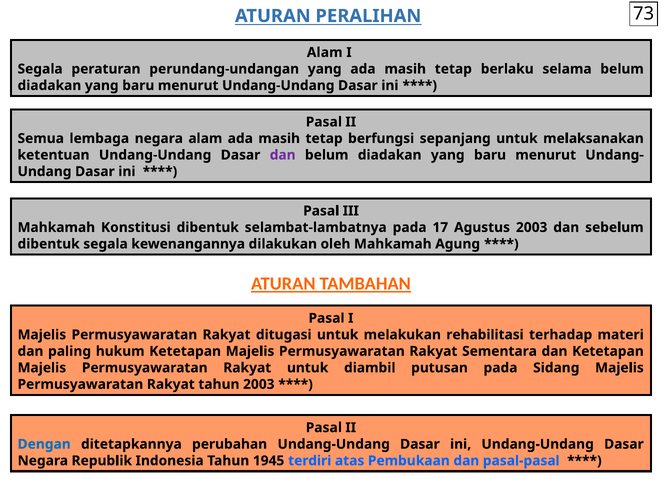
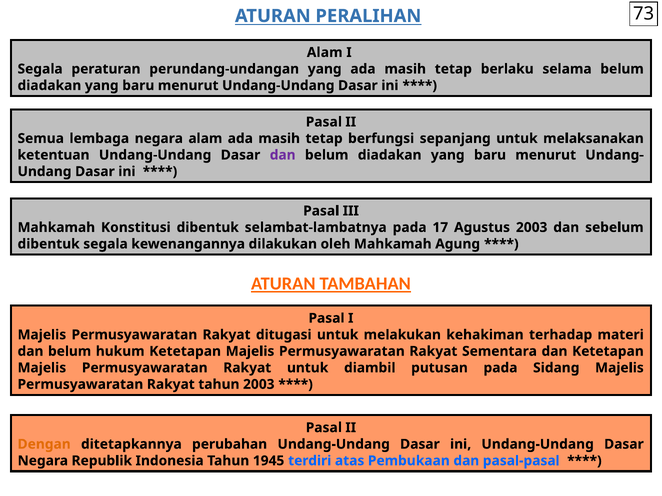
rehabilitasi: rehabilitasi -> kehakiman (485, 335)
paling: paling -> belum (70, 352)
Dengan colour: blue -> orange (44, 445)
